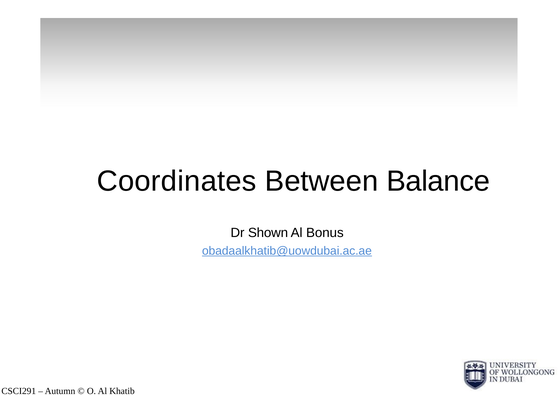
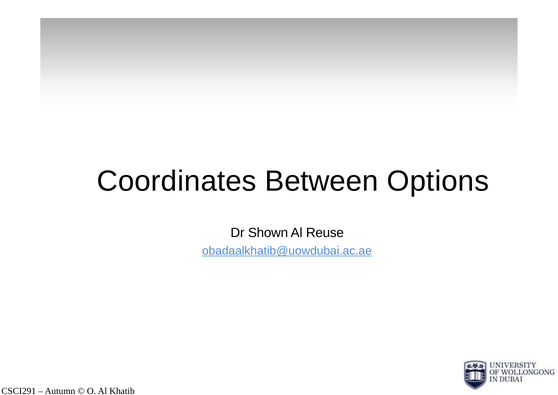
Balance: Balance -> Options (438, 181)
Bonus: Bonus -> Reuse (325, 233)
